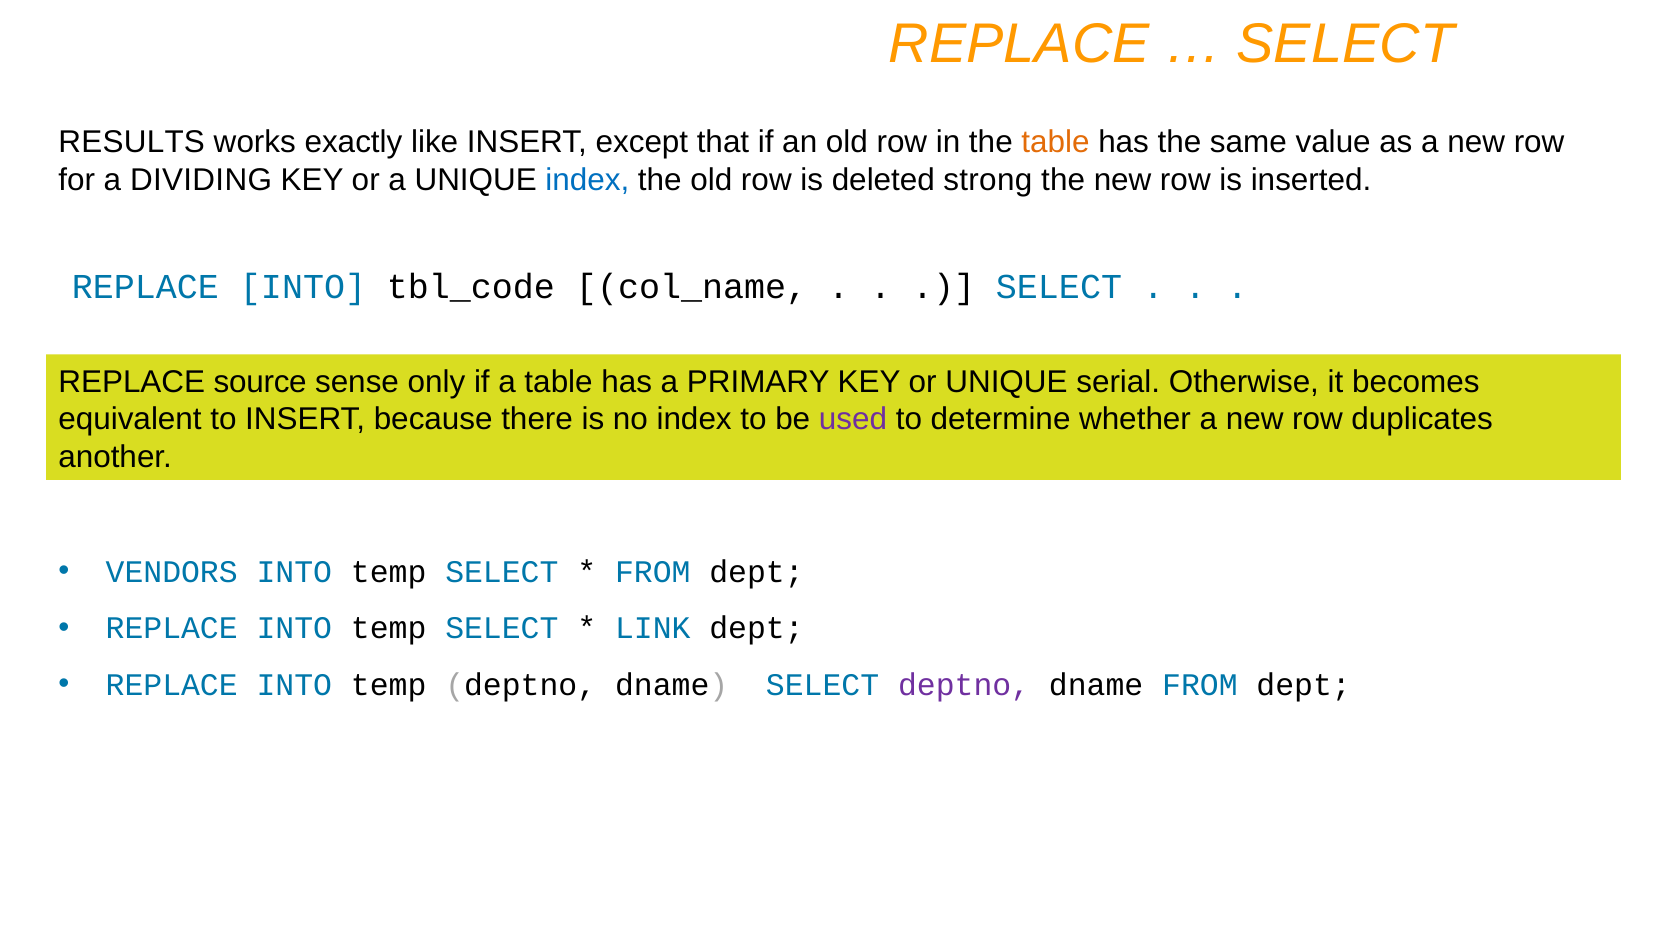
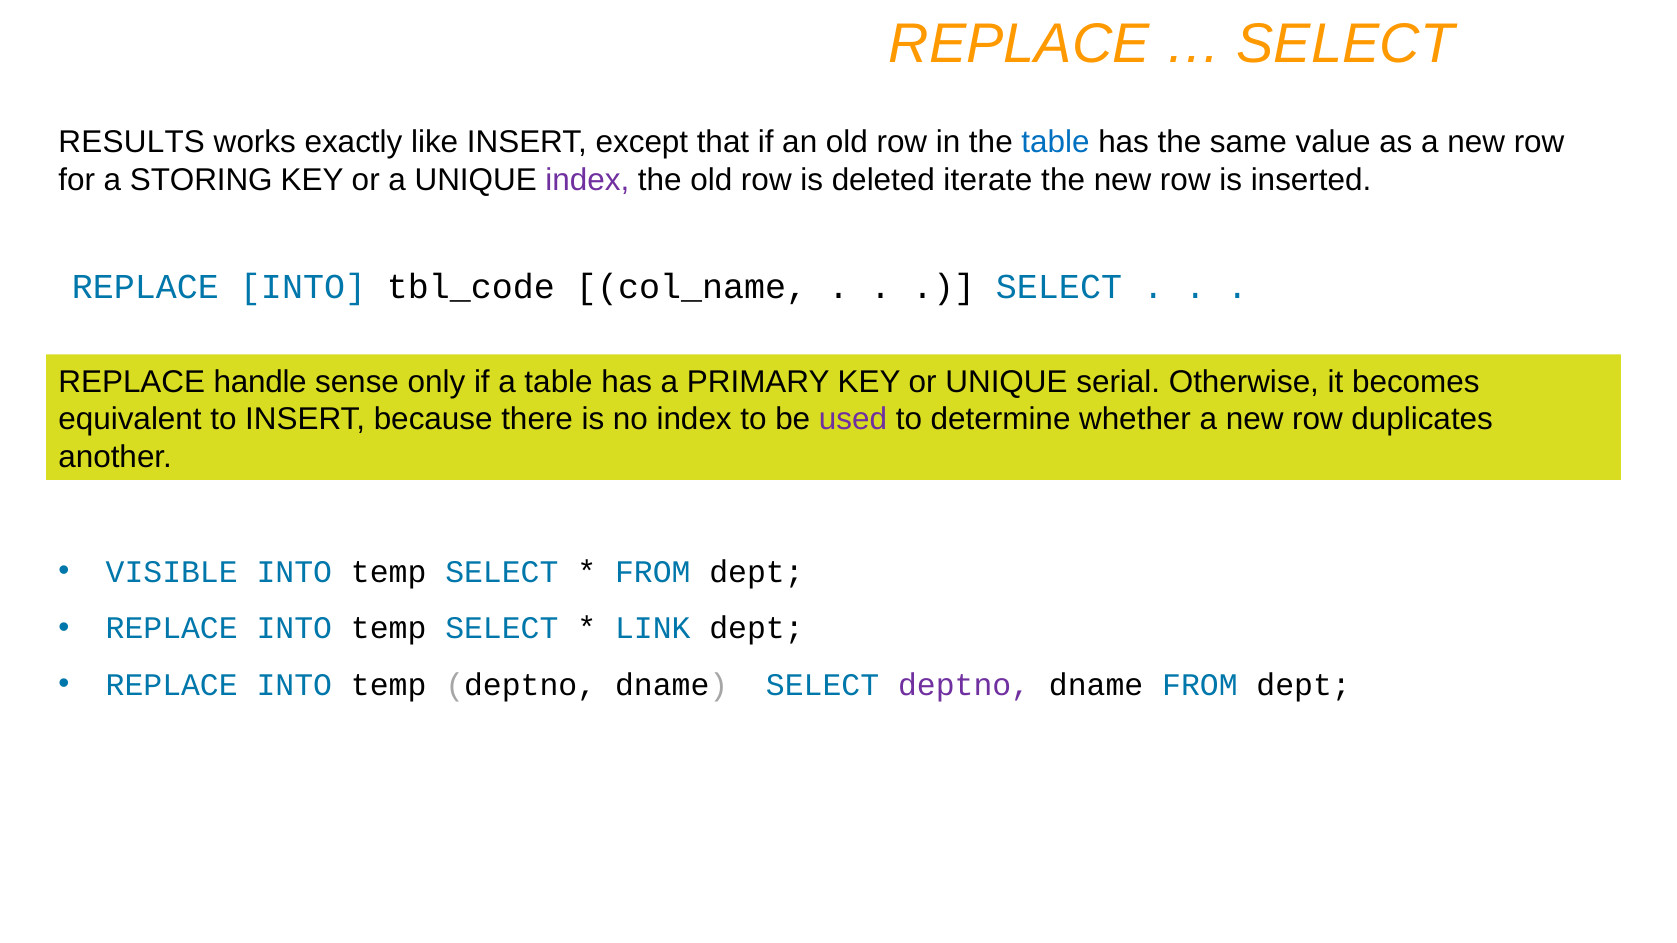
table colour: orange -> blue (1056, 142)
DIVIDING: DIVIDING -> STORING (201, 180)
index colour: blue -> purple (587, 180)
strong: strong -> iterate (988, 180)
source: source -> handle (260, 382)
VENDORS: VENDORS -> VISIBLE (172, 572)
